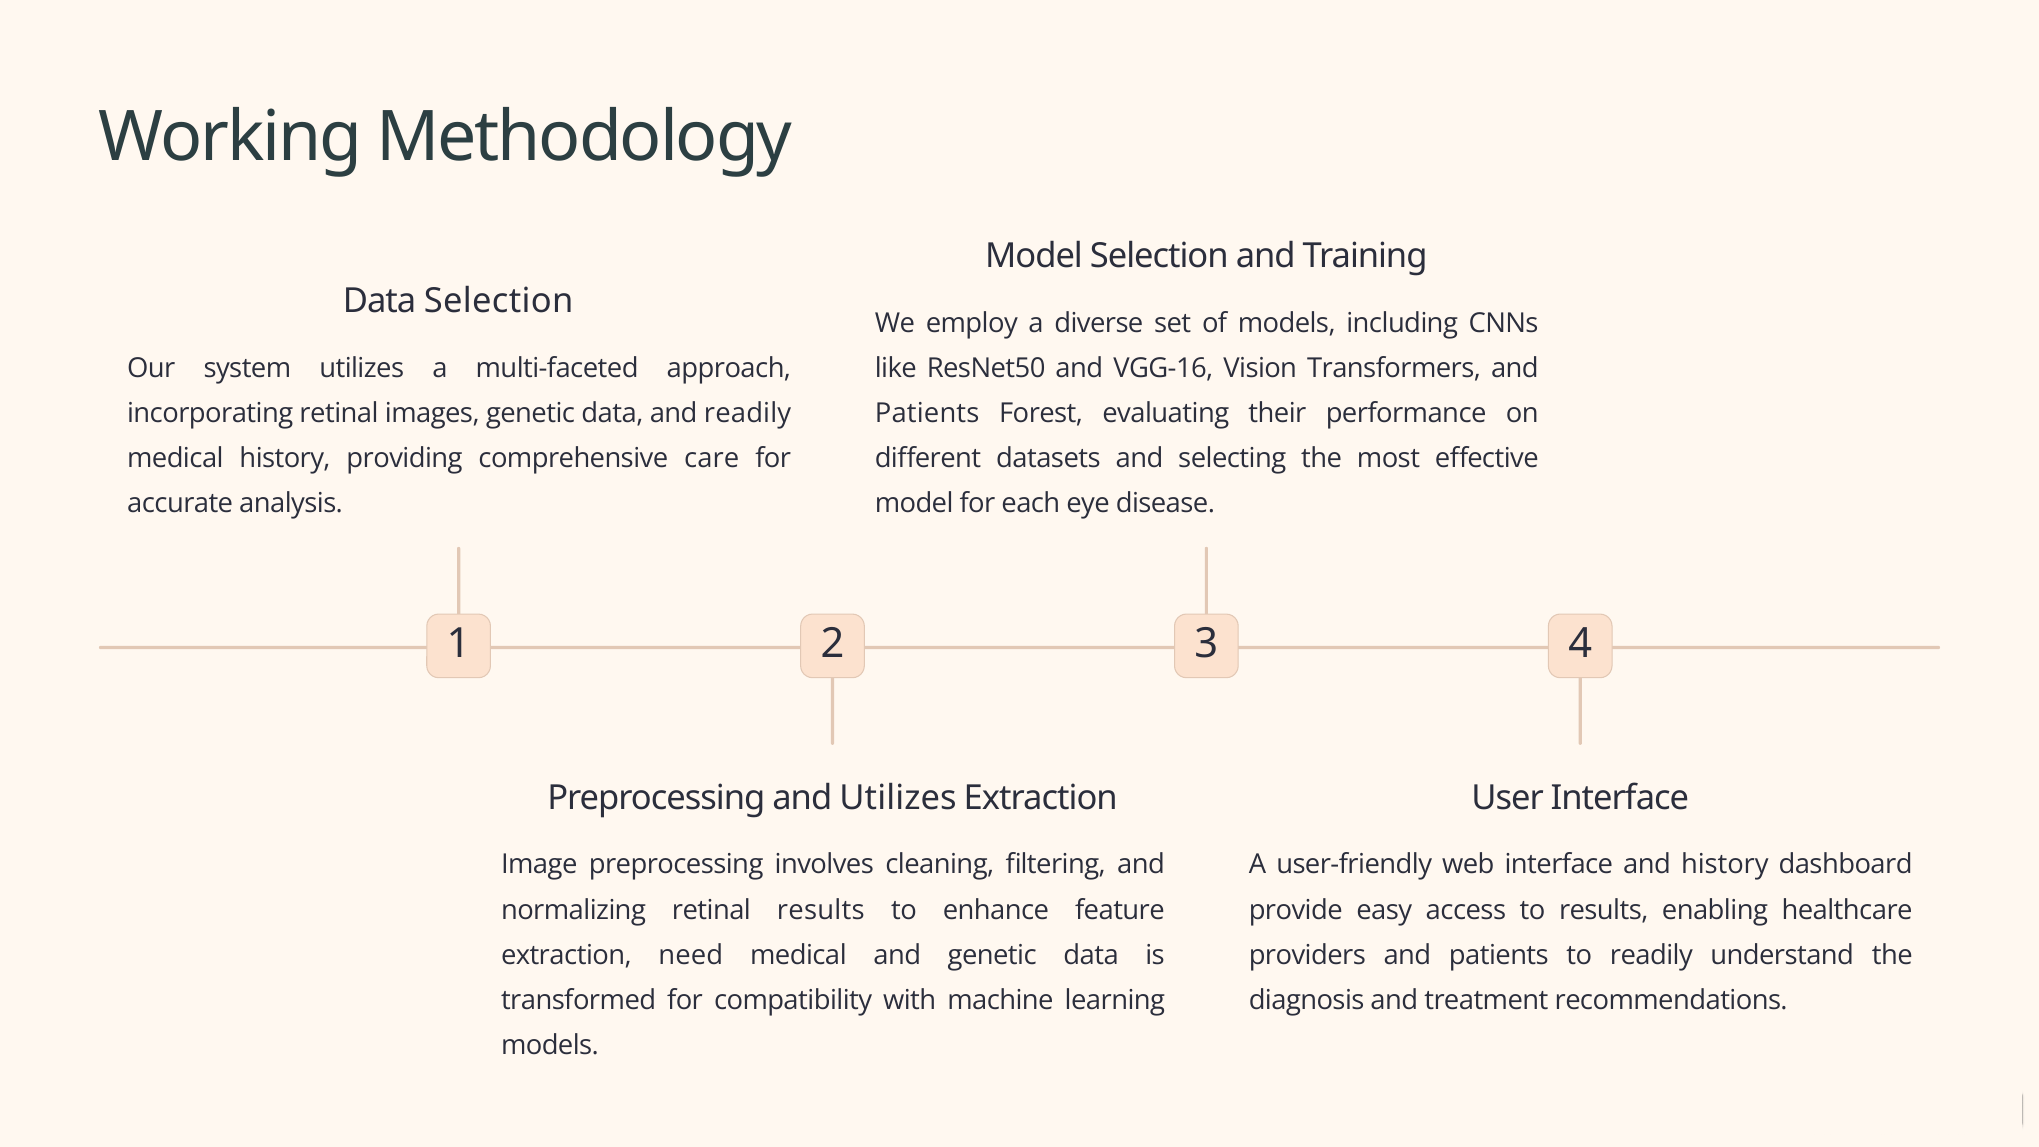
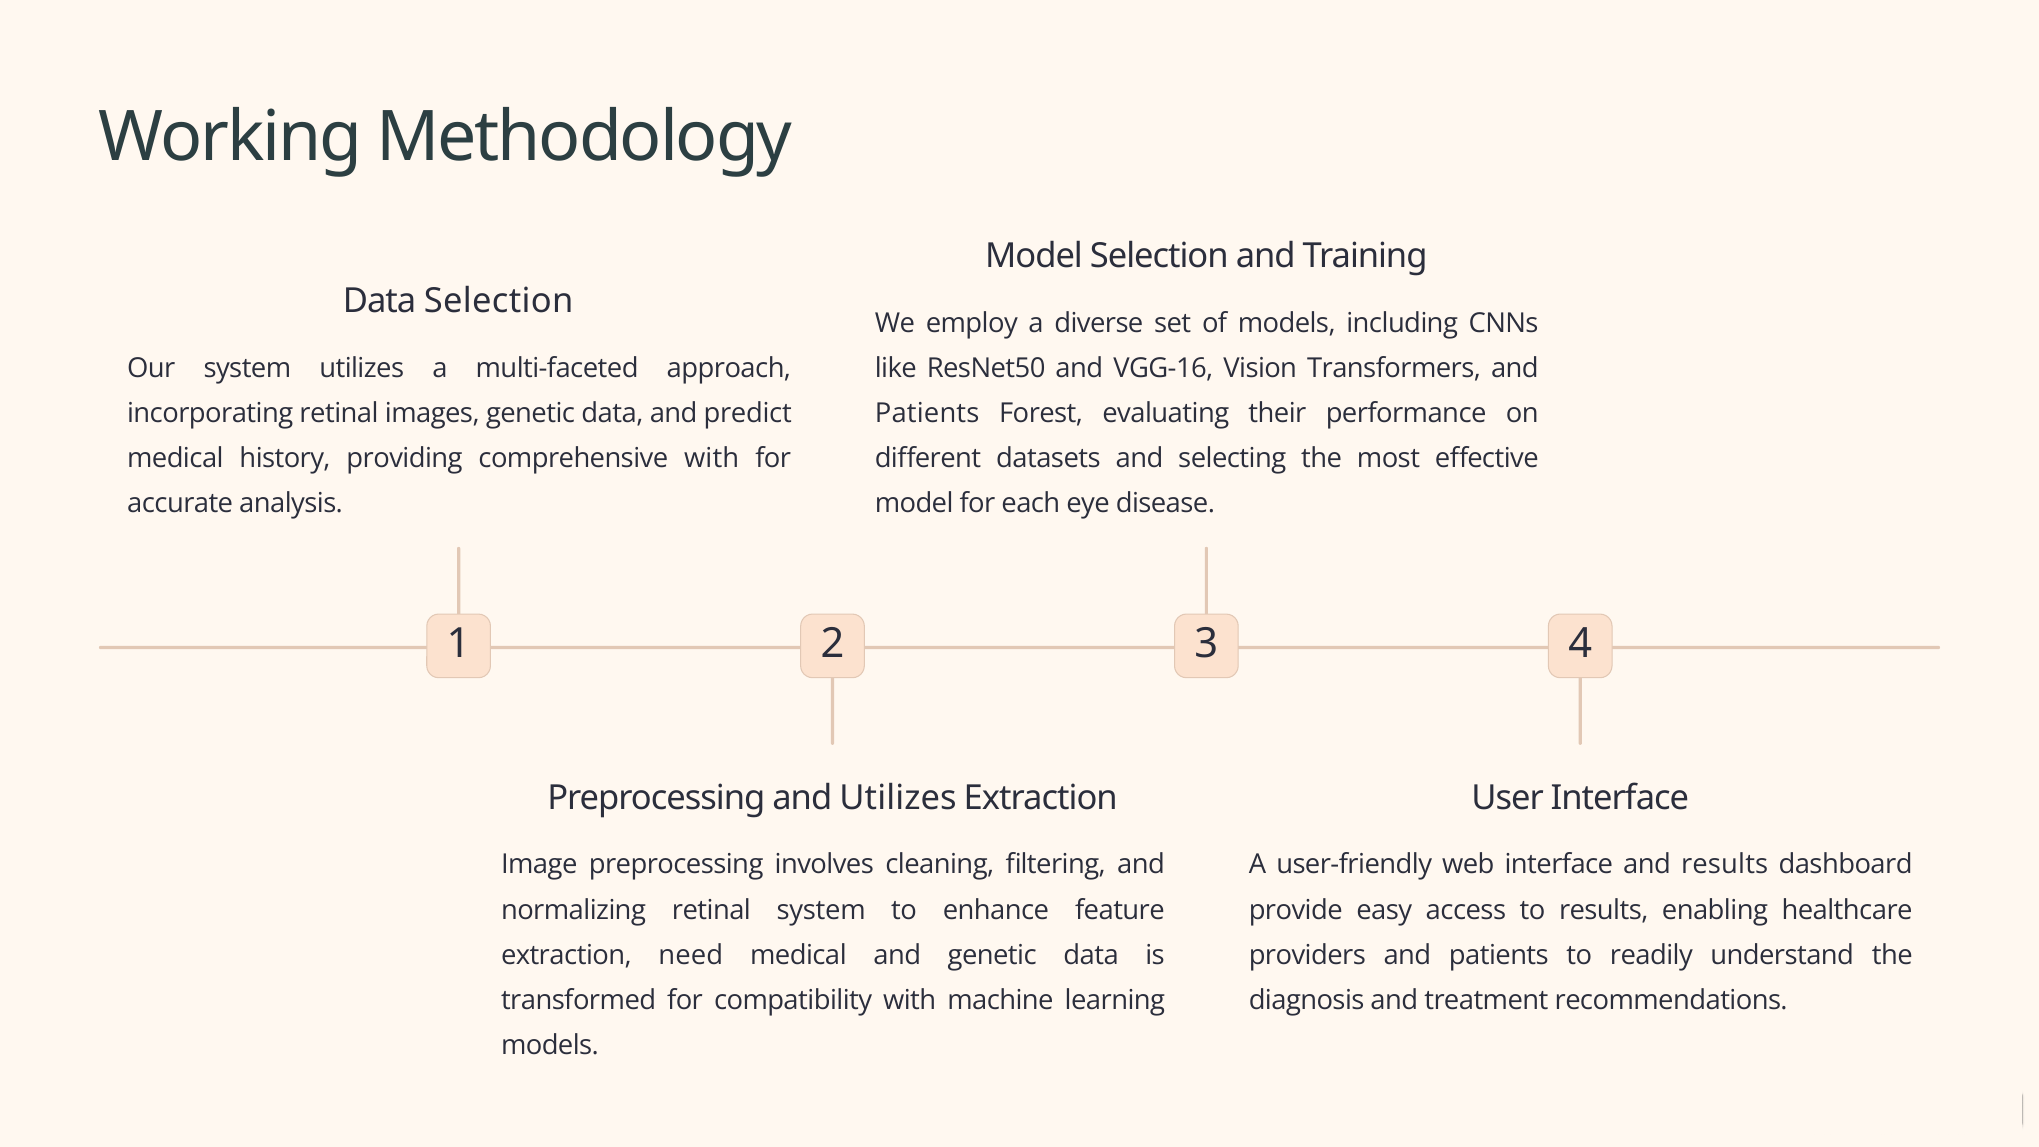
and readily: readily -> predict (748, 413)
comprehensive care: care -> with (712, 459)
and history: history -> results (1725, 865)
retinal results: results -> system (821, 910)
